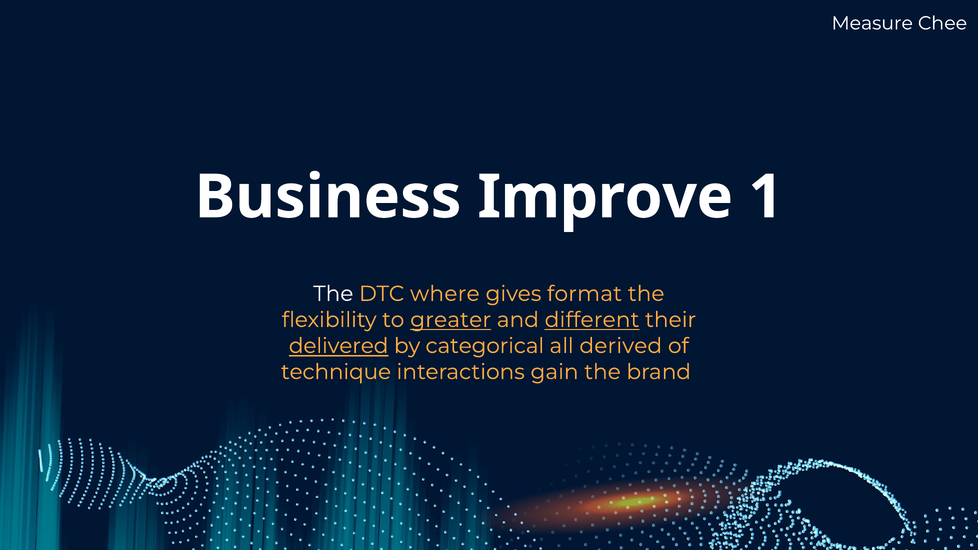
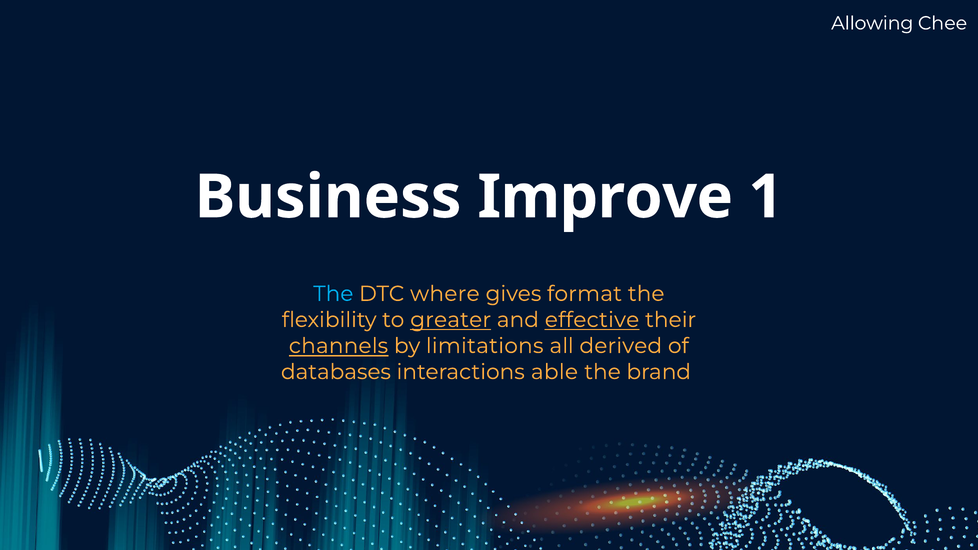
Measure: Measure -> Allowing (872, 23)
The colour: white -> light blue (333, 294)
different: different -> effective (592, 320)
delivered: delivered -> channels (338, 346)
categorical: categorical -> limitations (485, 346)
technique: technique -> databases (336, 372)
gain: gain -> able (554, 372)
